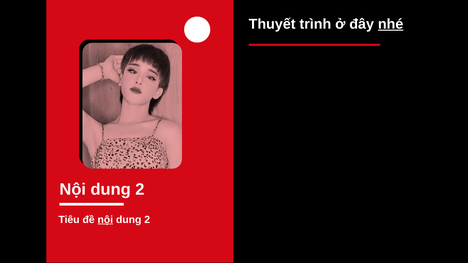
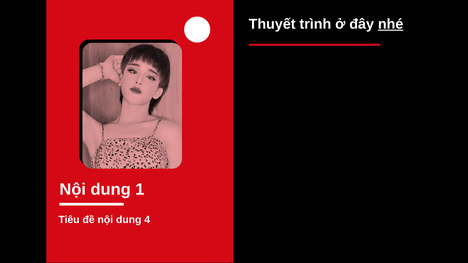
2: 2 -> 1 (140, 190)
nội underline: present -> none (105, 220)
2: 2 -> 4 (147, 220)
